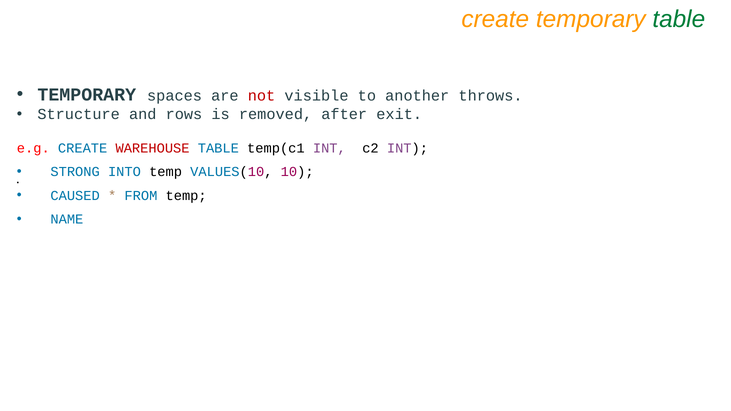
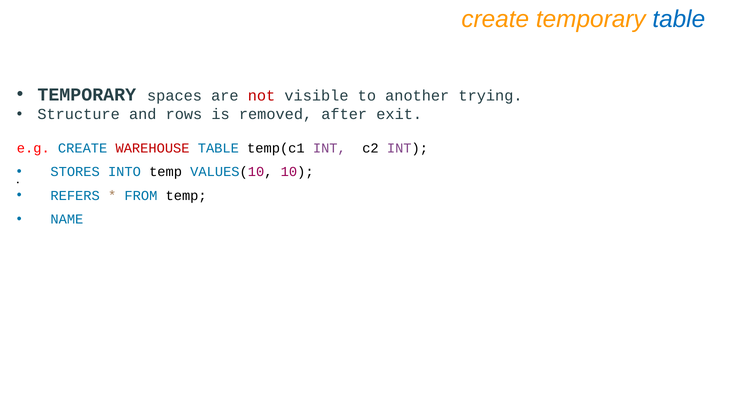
table colour: green -> blue (679, 19)
throws: throws -> trying (491, 96)
STRONG: STRONG -> STORES (75, 172)
CAUSED: CAUSED -> REFERS (75, 196)
